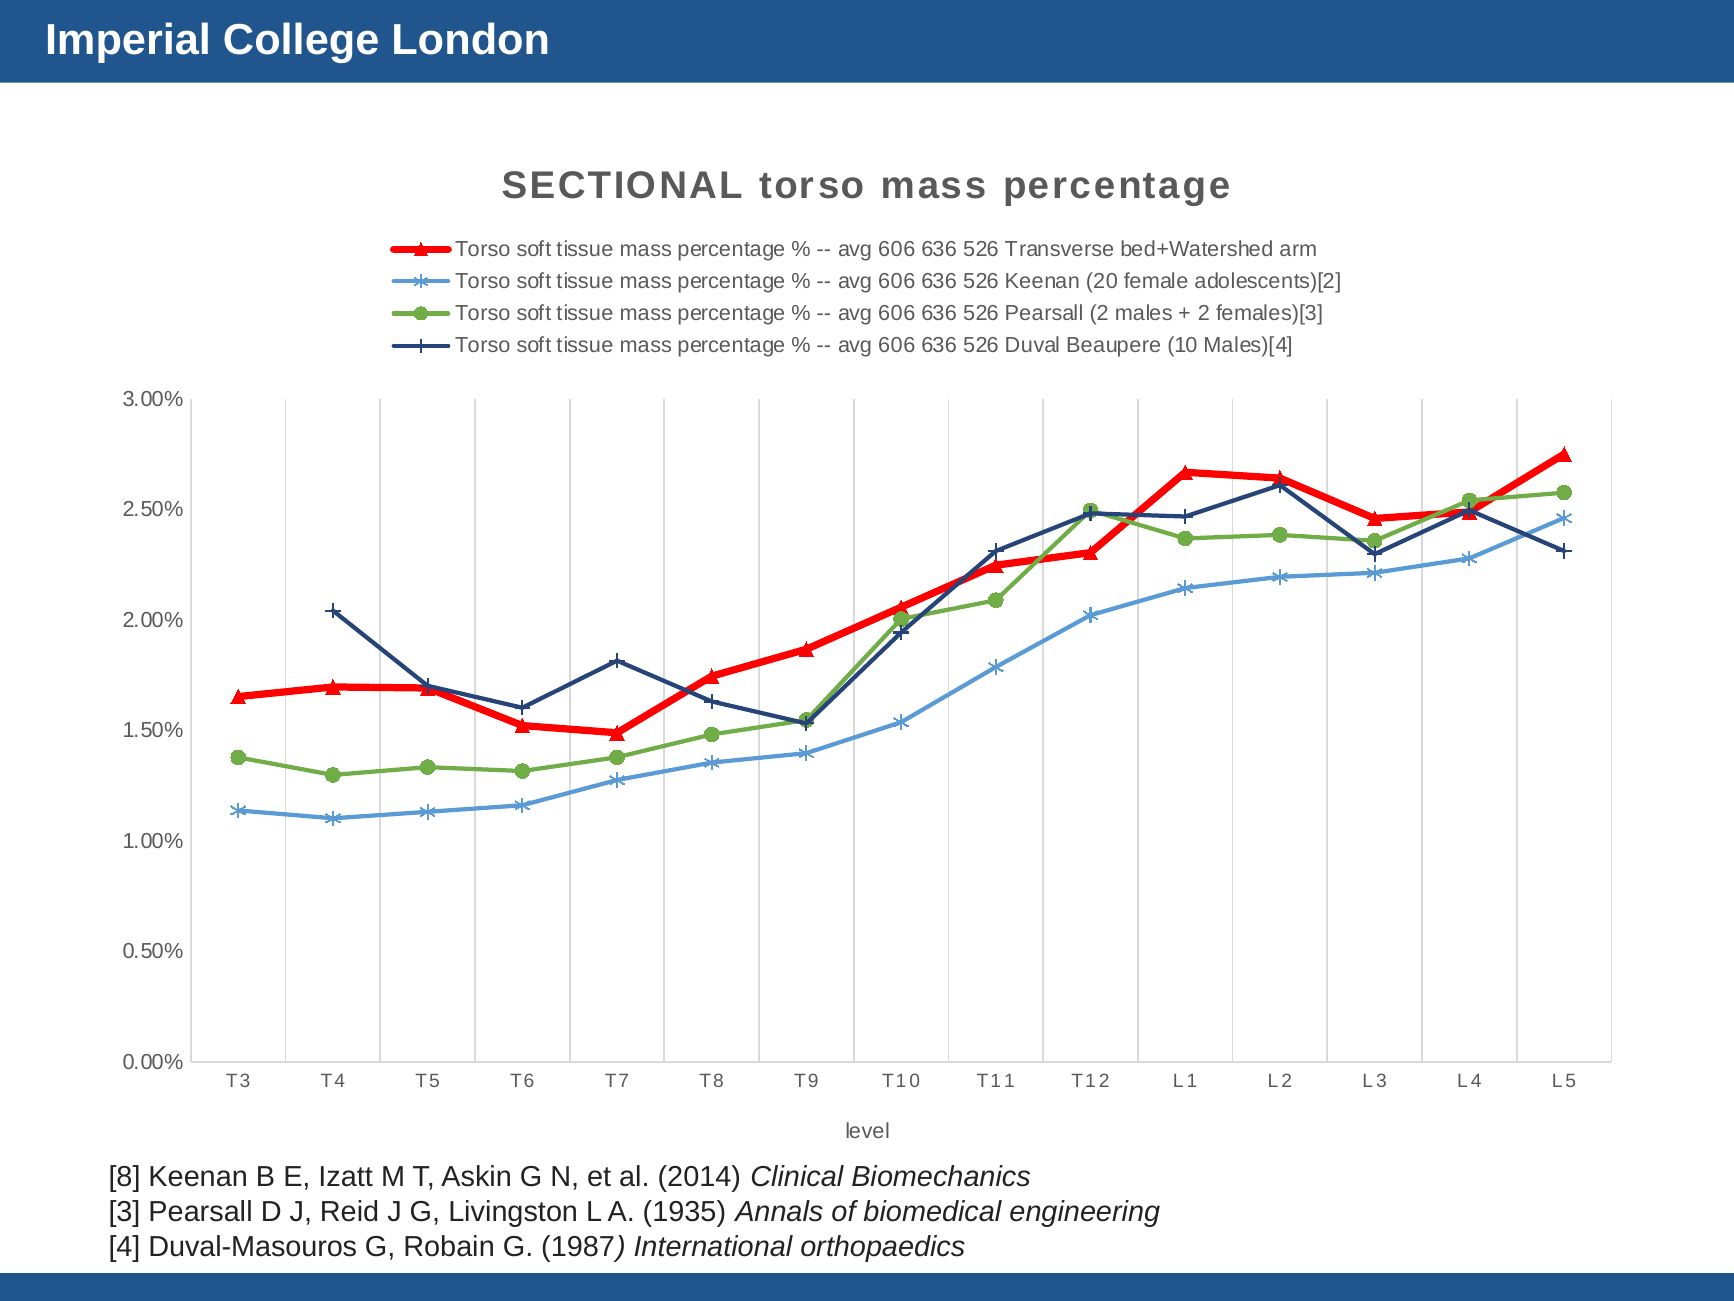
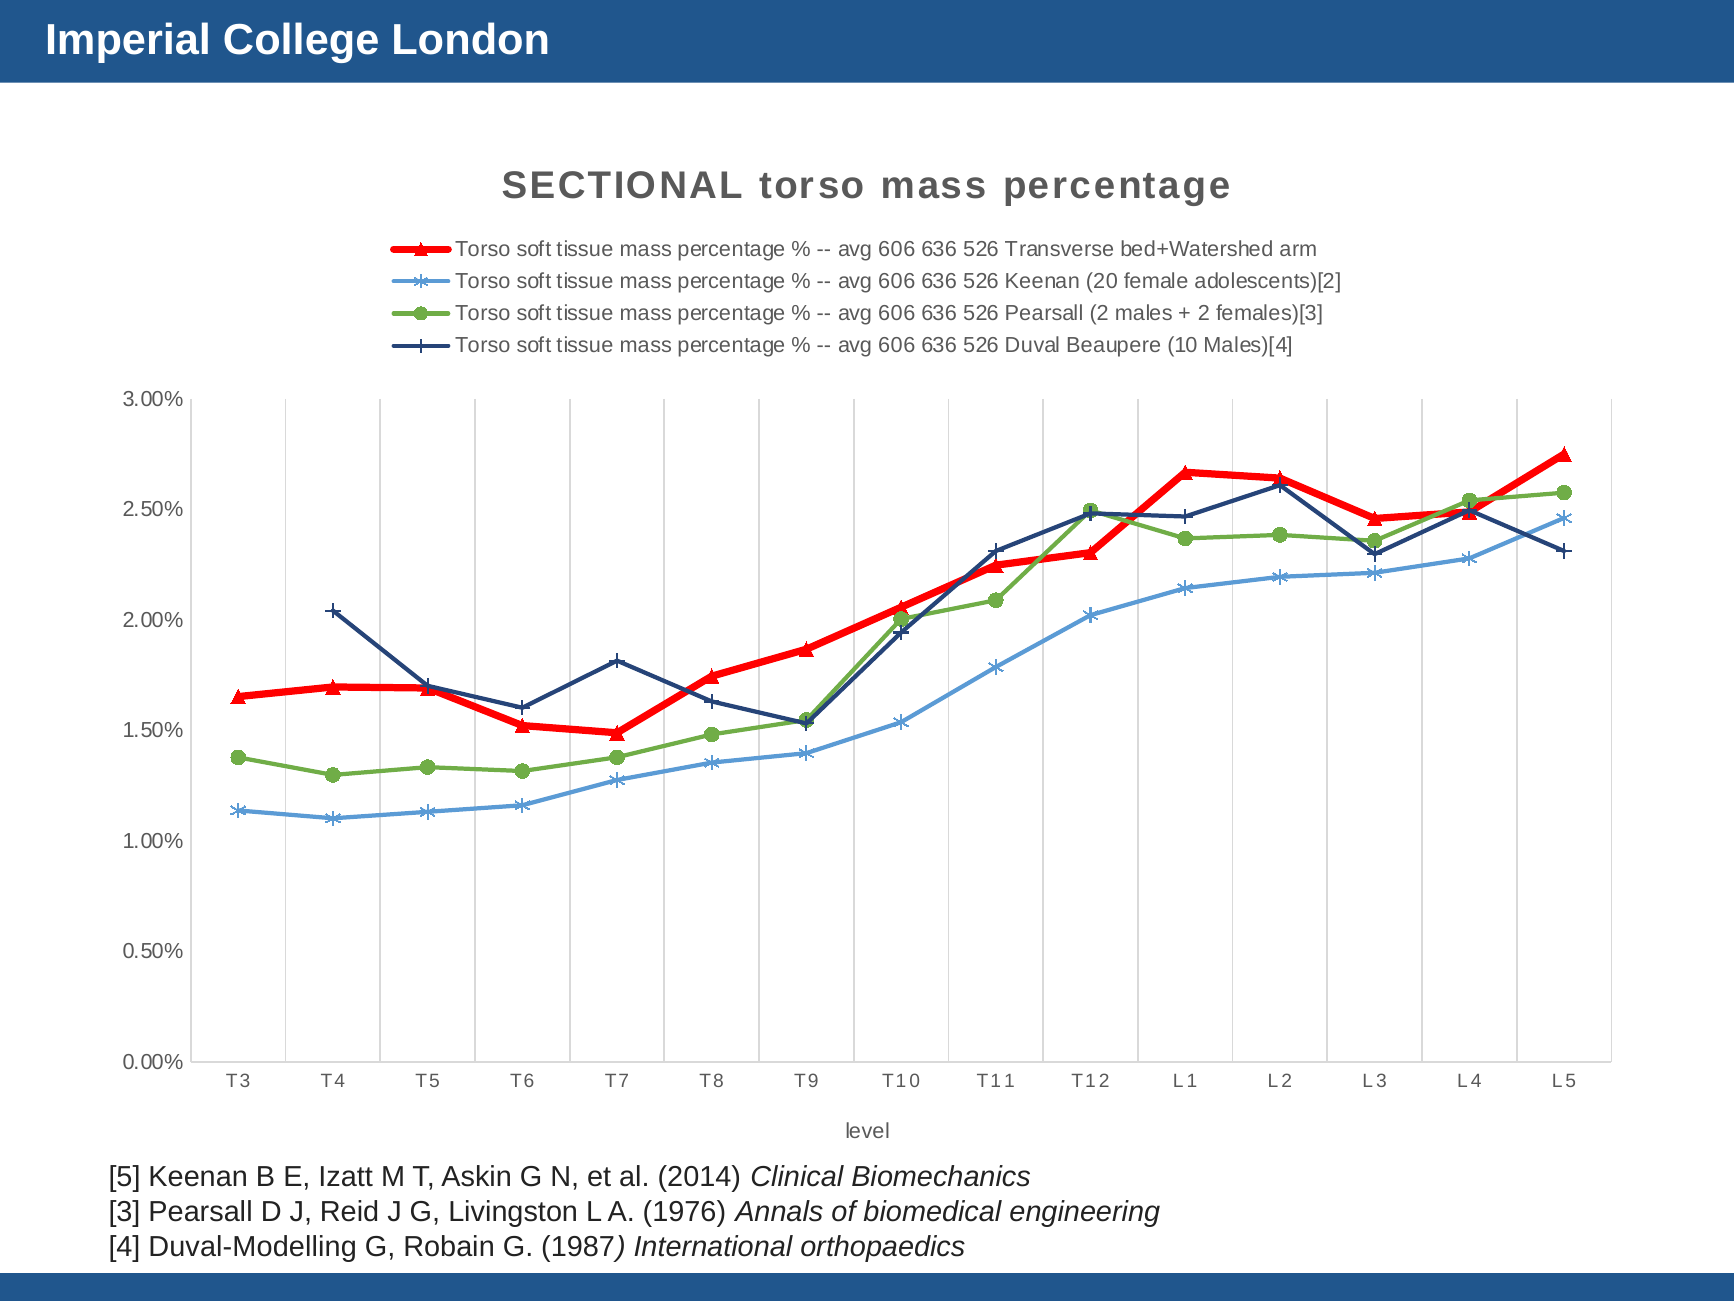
8: 8 -> 5 (125, 1177)
1935: 1935 -> 1976 (684, 1212)
Duval-Masouros: Duval-Masouros -> Duval-Modelling (253, 1246)
